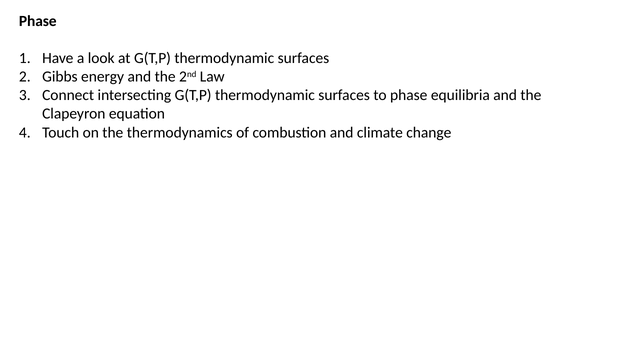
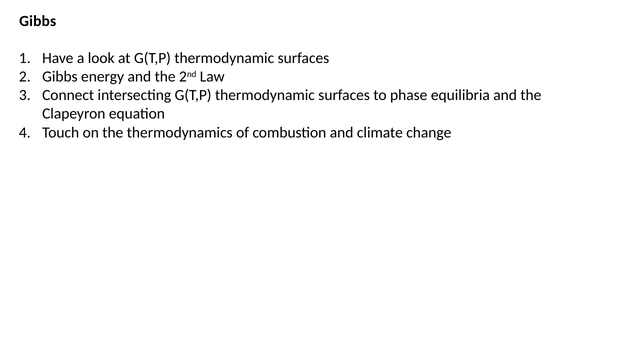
Phase: Phase -> Gibbs (38, 21)
